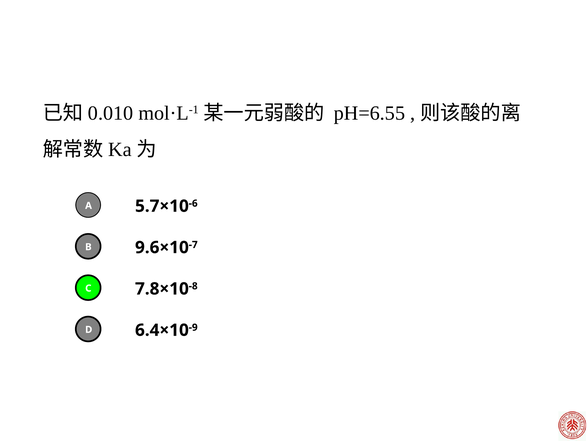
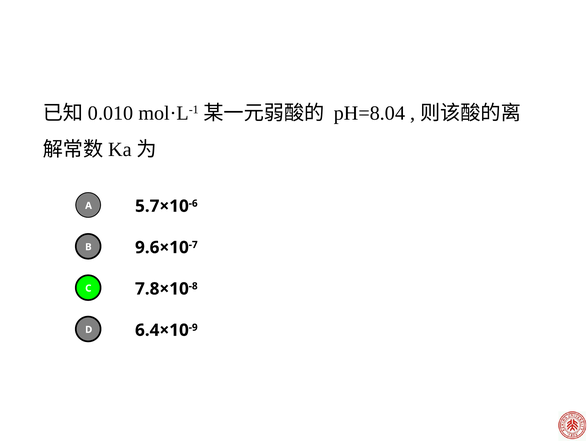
pH=6.55: pH=6.55 -> pH=8.04 (369, 113)
